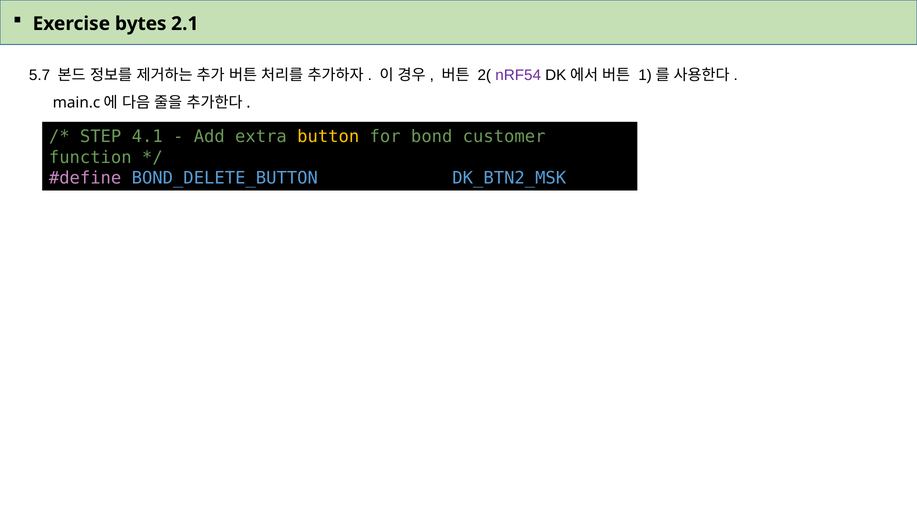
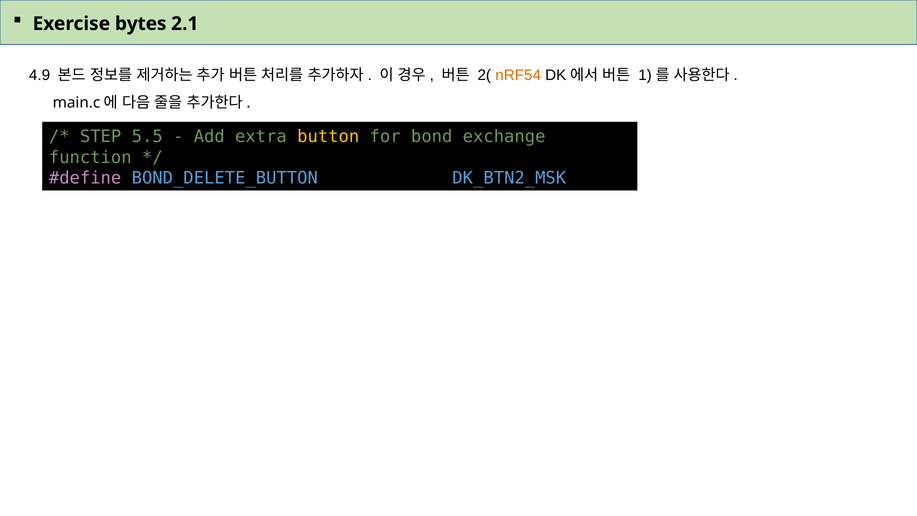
5.7: 5.7 -> 4.9 (40, 75)
nRF54 colour: purple -> orange (518, 75)
4.1: 4.1 -> 5.5 (147, 137)
customer: customer -> exchange (504, 137)
